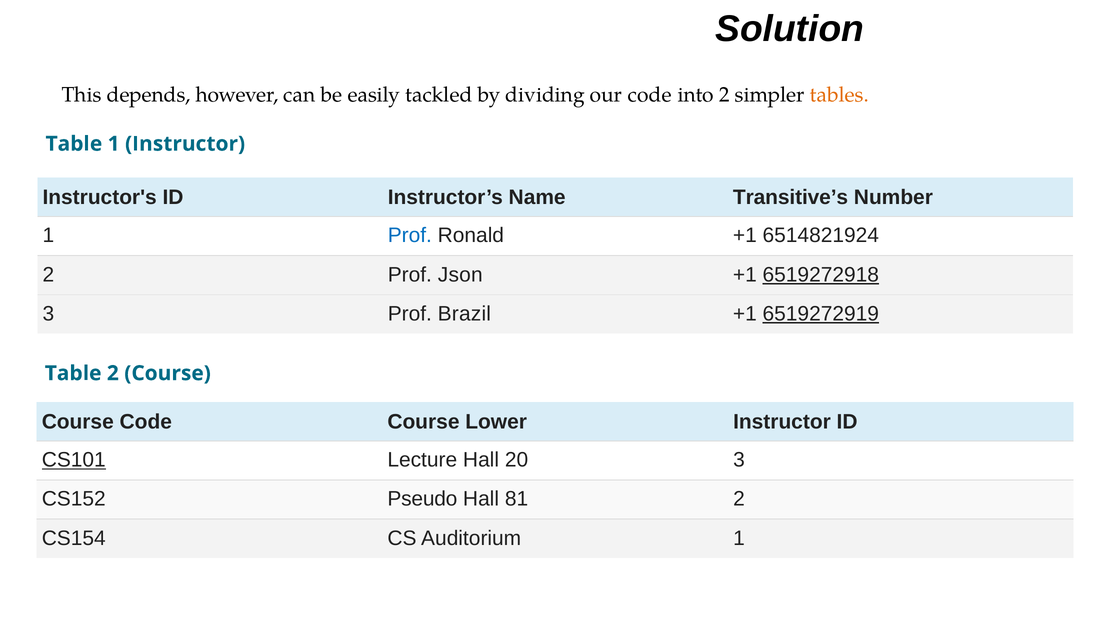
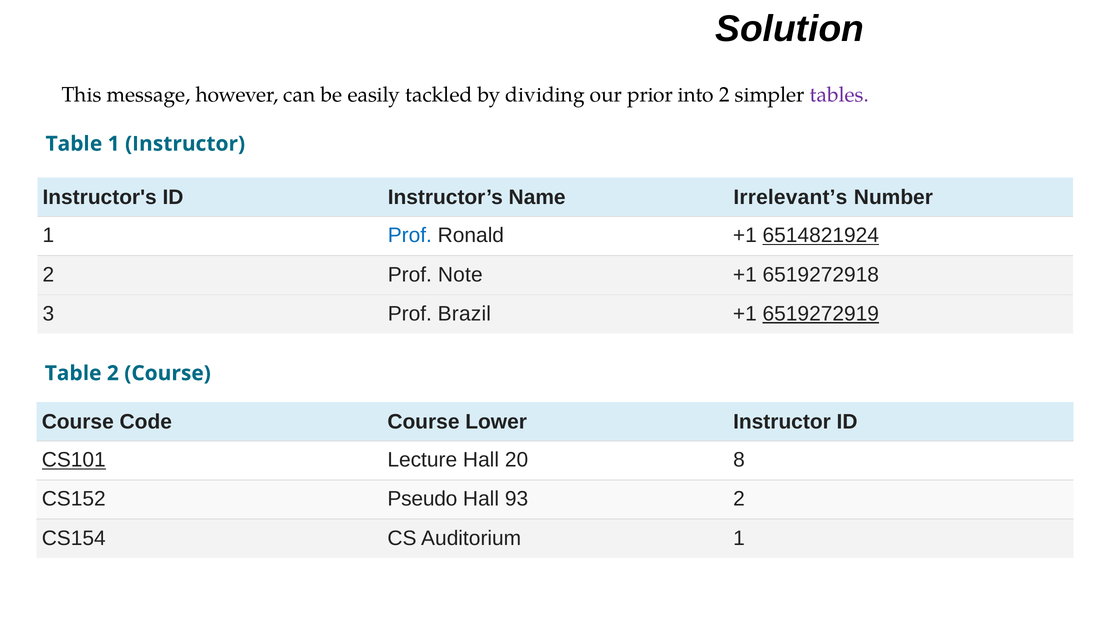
depends: depends -> message (149, 95)
our code: code -> prior (650, 95)
tables colour: orange -> purple (839, 95)
Transitive’s: Transitive’s -> Irrelevant’s (790, 197)
6514821924 underline: none -> present (821, 236)
Json: Json -> Note (460, 275)
6519272918 underline: present -> none (821, 275)
20 3: 3 -> 8 (739, 460)
81: 81 -> 93 (517, 499)
